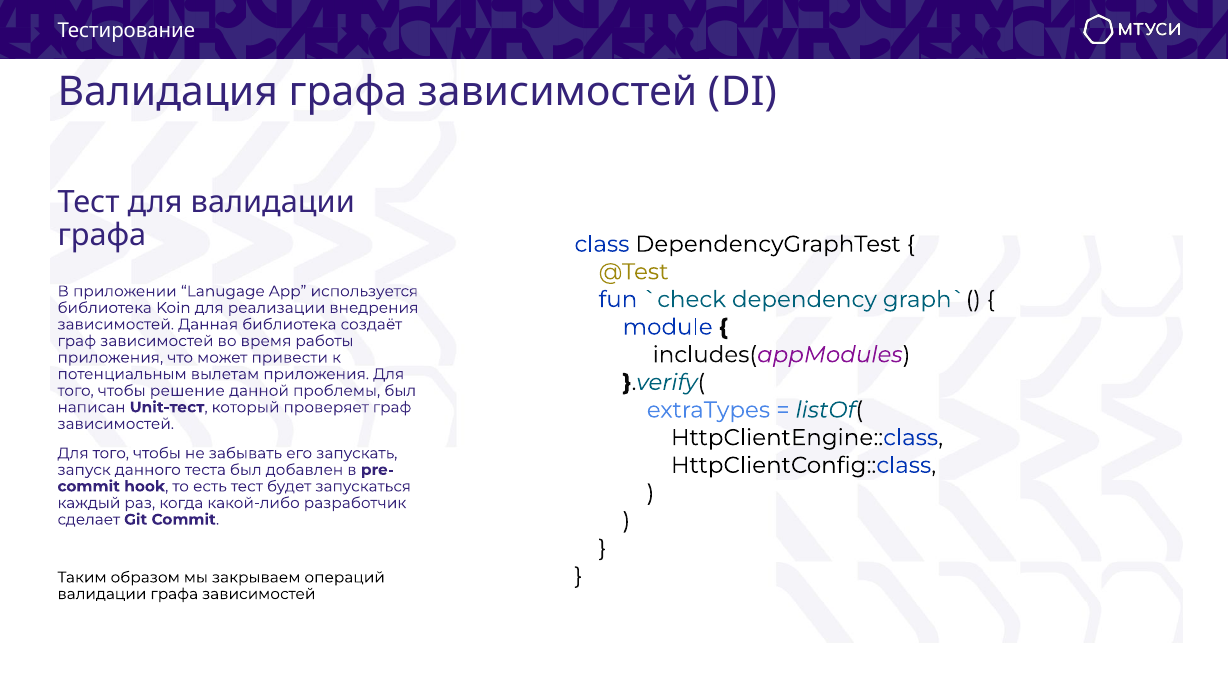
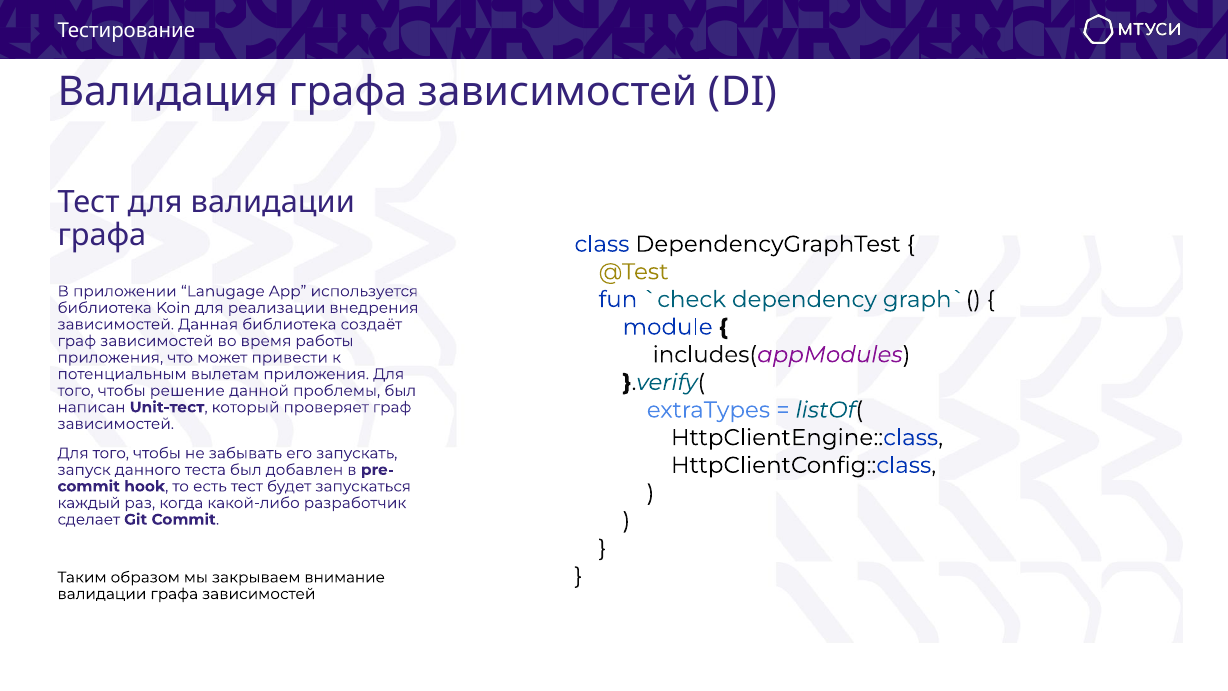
операций: операций -> внимание (345, 577)
